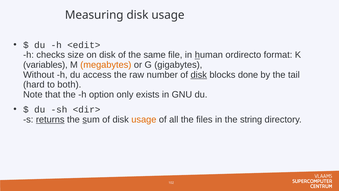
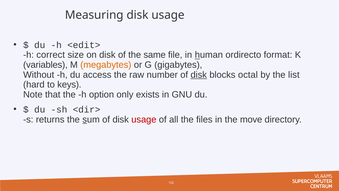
checks: checks -> correct (51, 55)
done: done -> octal (248, 75)
tail: tail -> list (294, 75)
both: both -> keys (69, 85)
returns underline: present -> none (50, 119)
usage colour: orange -> red (144, 119)
string: string -> move (251, 119)
